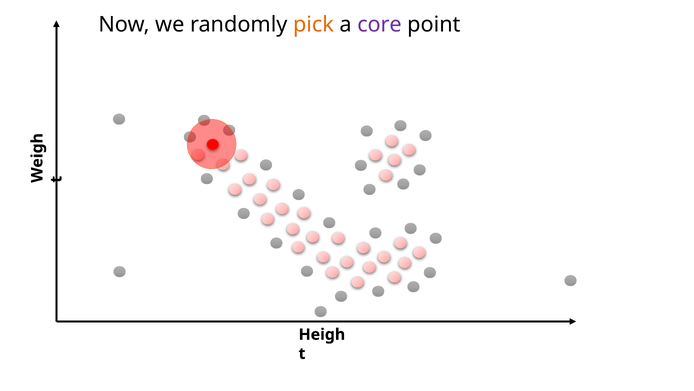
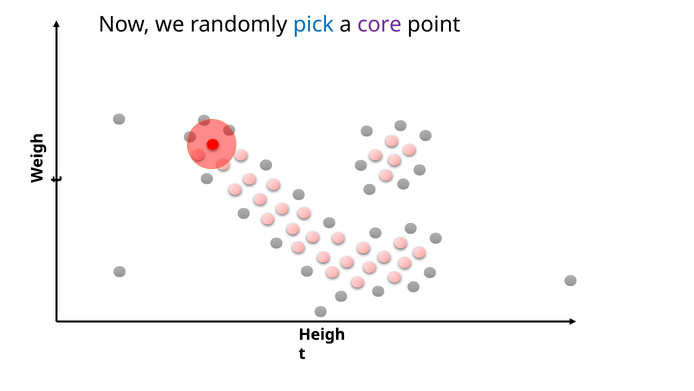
pick colour: orange -> blue (313, 25)
